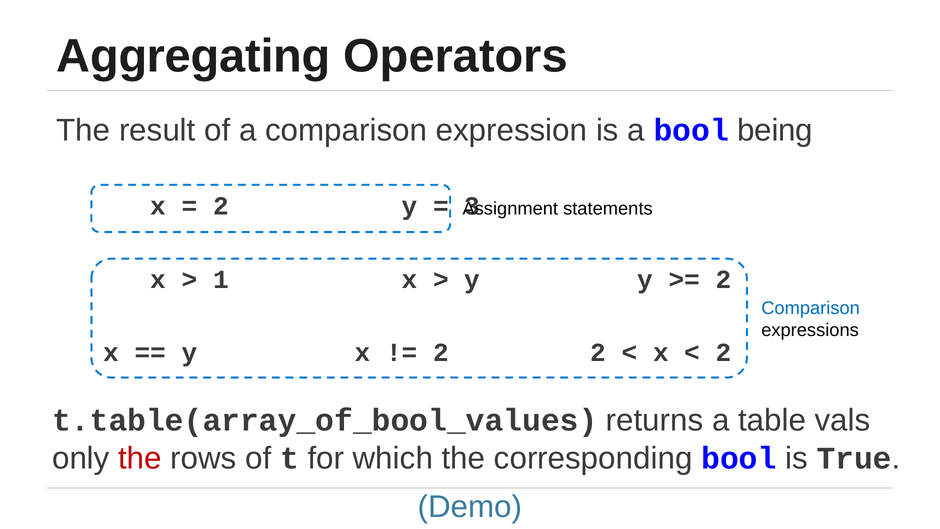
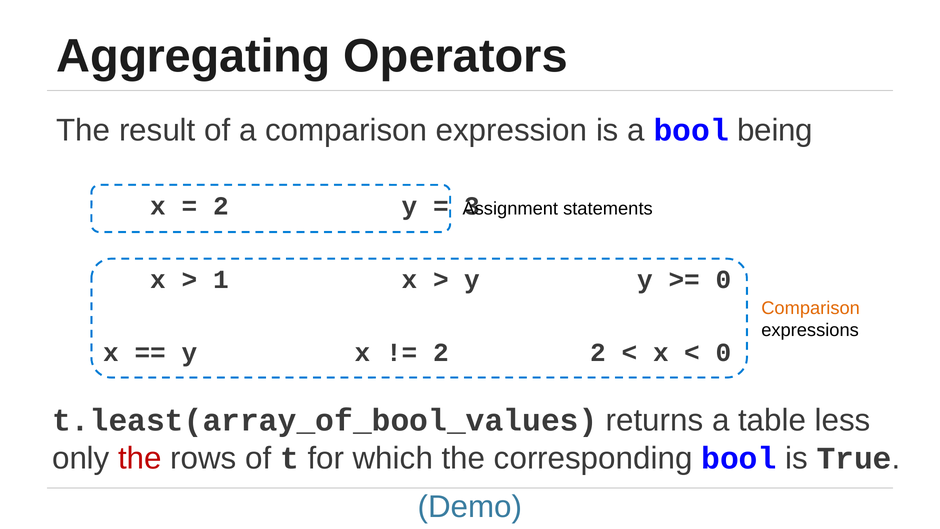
2: 2 -> 0 (724, 279)
Comparison colour: blue -> orange (811, 308)
2: 2 -> 0 (724, 352)
t.table(array_of_bool_values: t.table(array_of_bool_values -> t.least(array_of_bool_values (325, 420)
vals: vals -> less (843, 420)
